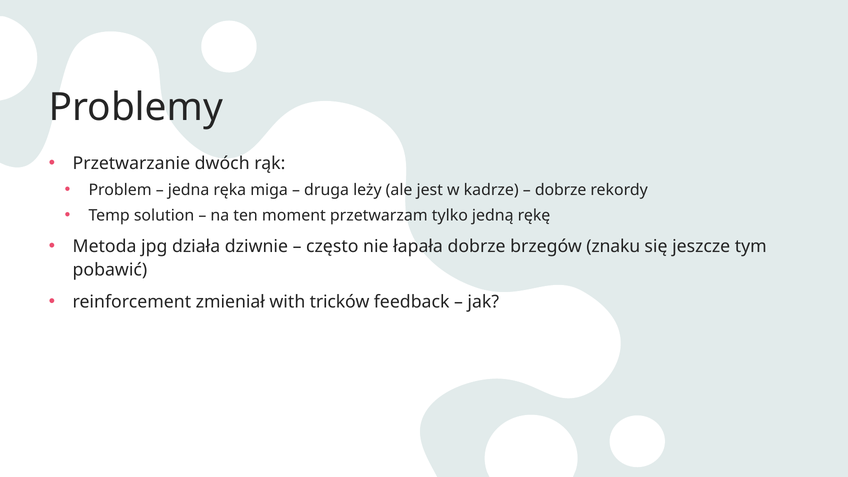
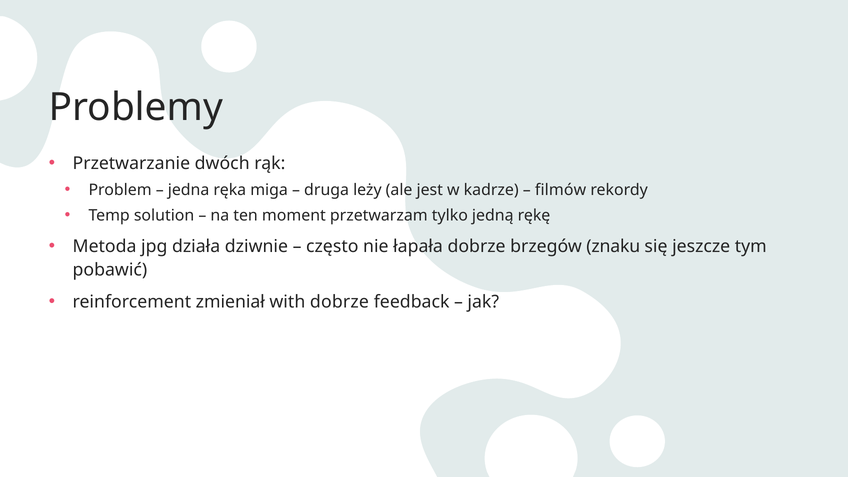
dobrze: dobrze -> filmów (561, 190)
with tricków: tricków -> dobrze (339, 302)
